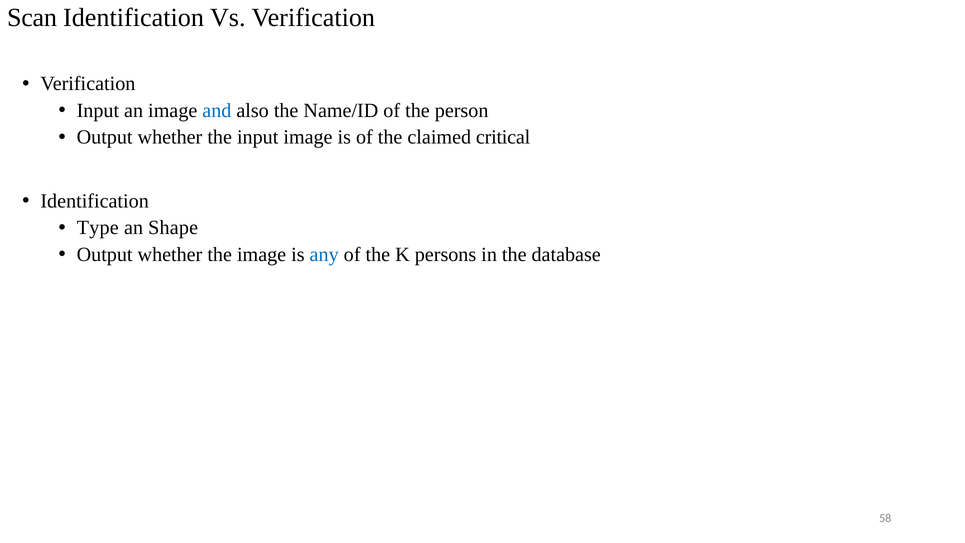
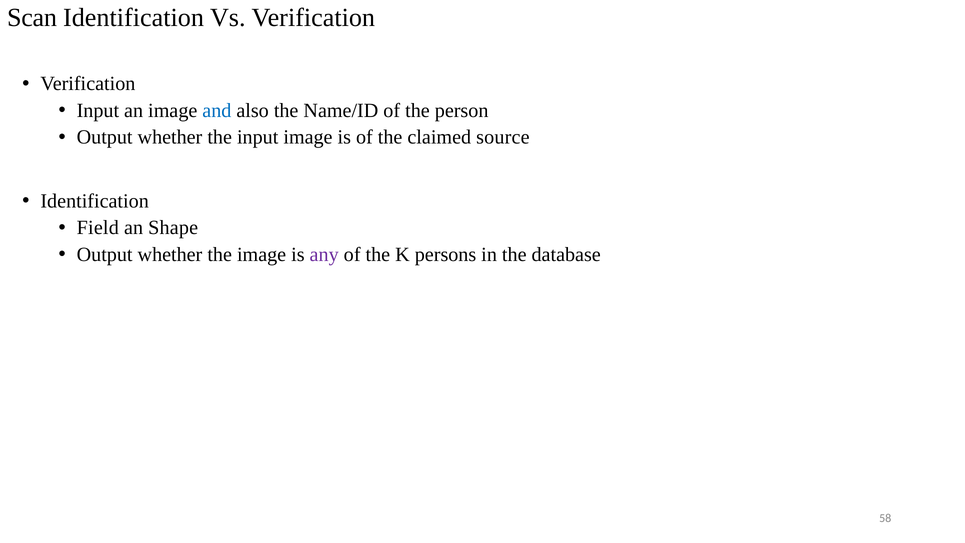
critical: critical -> source (503, 137)
Type: Type -> Field (98, 228)
any colour: blue -> purple (324, 254)
